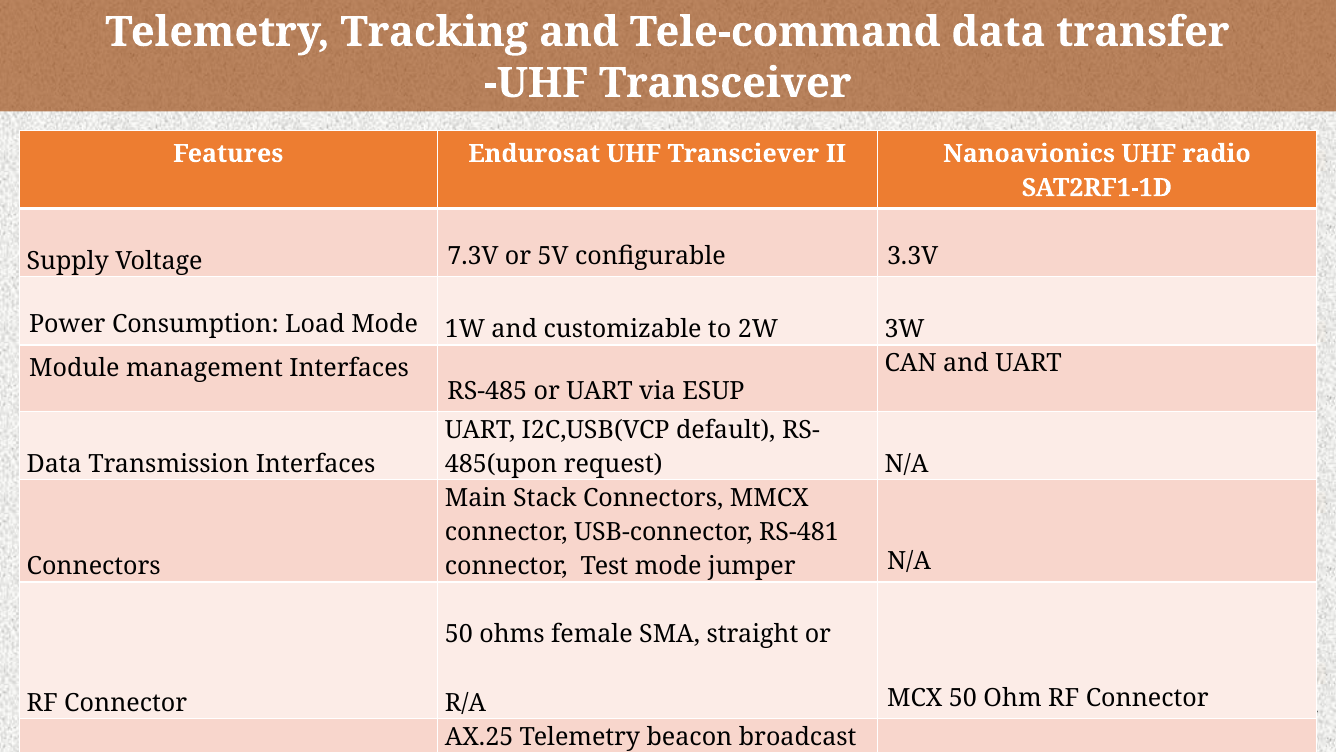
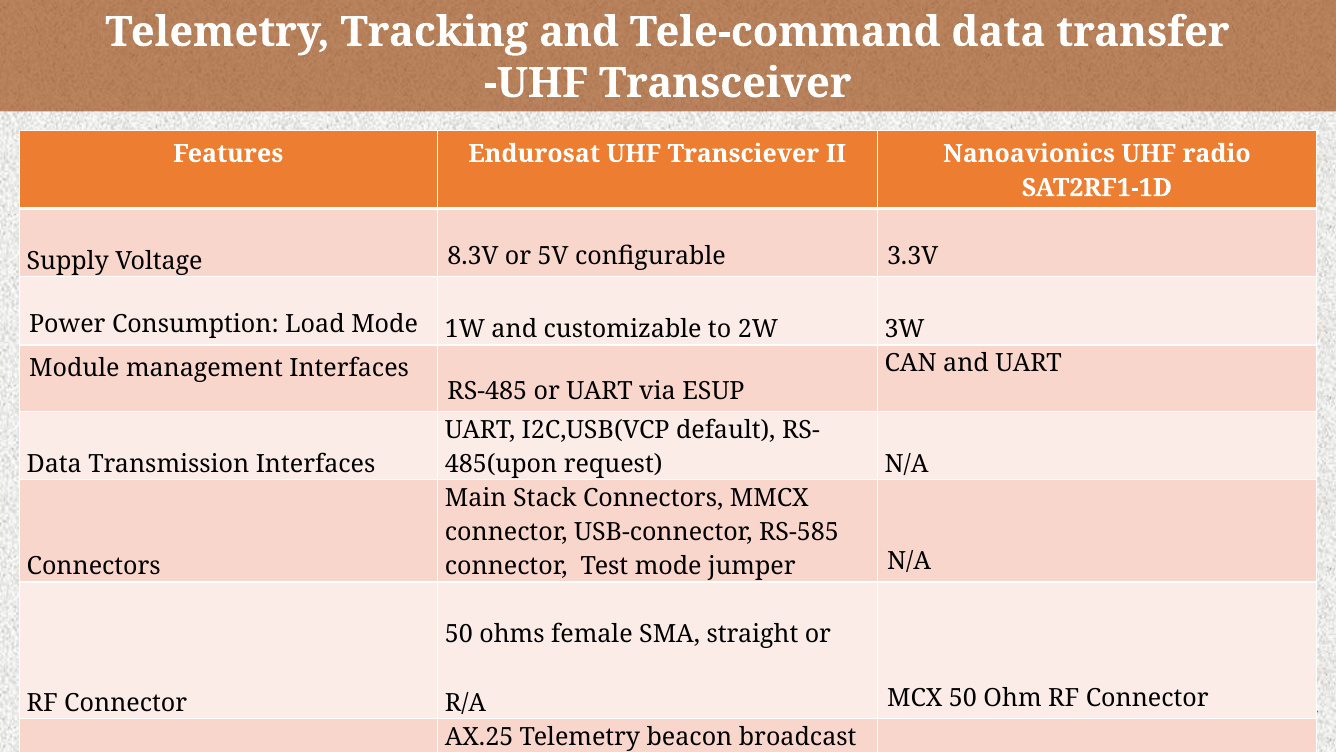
7.3V: 7.3V -> 8.3V (473, 256)
RS-481: RS-481 -> RS-585 (799, 532)
